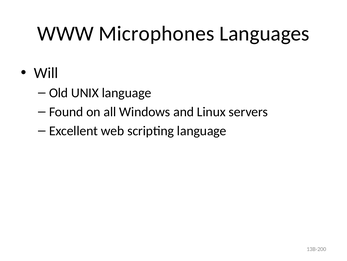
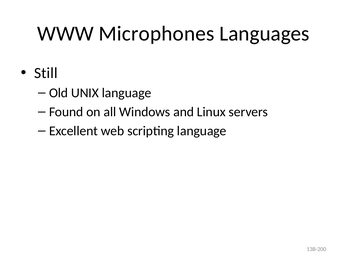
Will: Will -> Still (46, 73)
